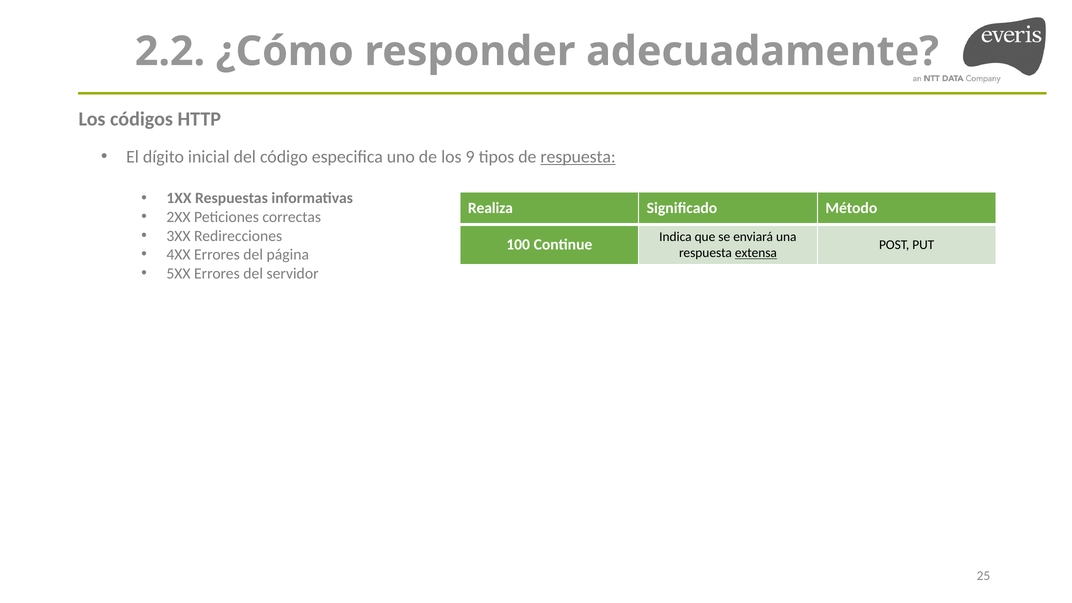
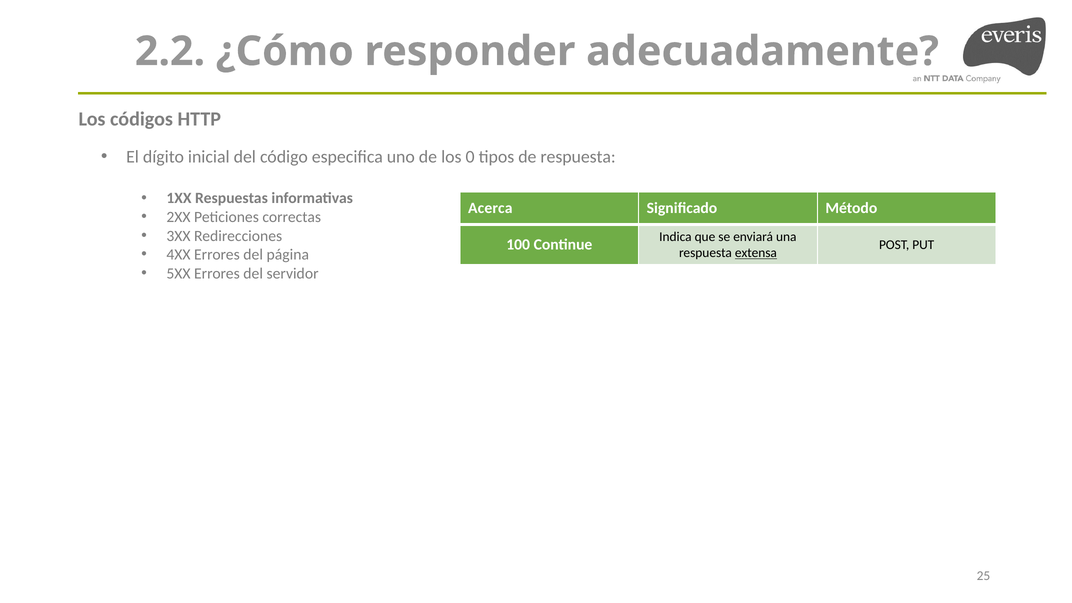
9: 9 -> 0 (470, 157)
respuesta underline: present -> none (578, 157)
Realiza: Realiza -> Acerca (490, 208)
